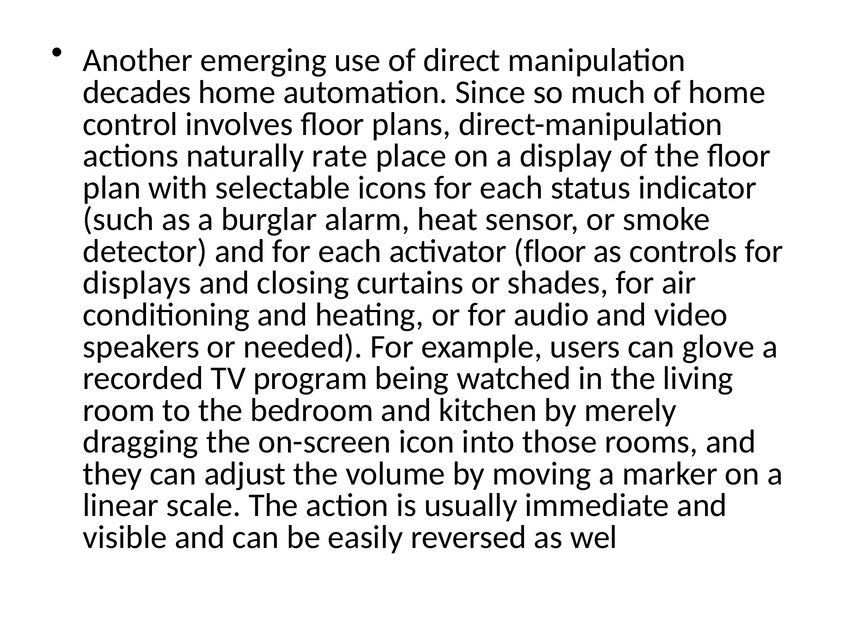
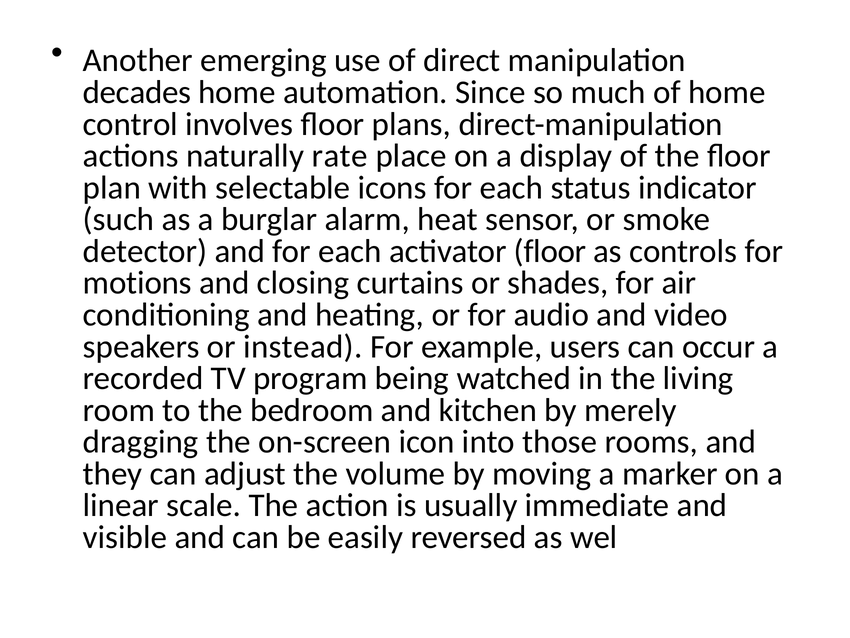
displays: displays -> motions (137, 283)
needed: needed -> instead (303, 346)
glove: glove -> occur (719, 346)
